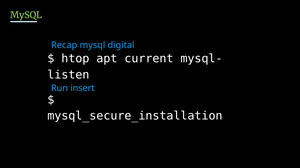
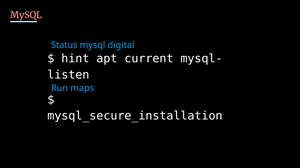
MySQL colour: light green -> pink (26, 15)
Recap: Recap -> Status (64, 45)
htop: htop -> hint (75, 59)
insert: insert -> maps (82, 88)
